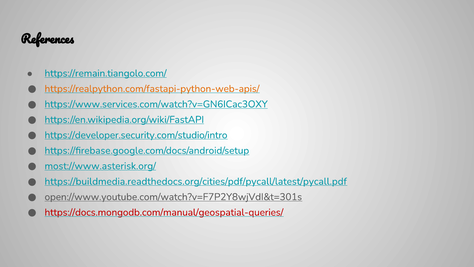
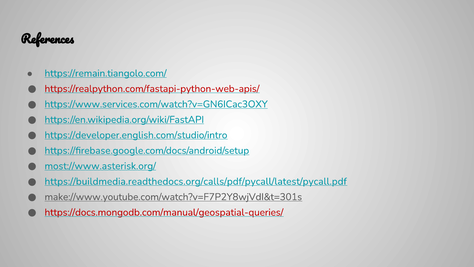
https://realpython.com/fastapi-python-web-apis/ colour: orange -> red (152, 89)
https://developer.security.com/studio/intro: https://developer.security.com/studio/intro -> https://developer.english.com/studio/intro (136, 135)
https://buildmedia.readthedocs.org/cities/pdf/pycall/latest/pycall.pdf: https://buildmedia.readthedocs.org/cities/pdf/pycall/latest/pycall.pdf -> https://buildmedia.readthedocs.org/calls/pdf/pycall/latest/pycall.pdf (196, 181)
open://www.youtube.com/watch?v=F7P2Y8wjVdI&t=301s: open://www.youtube.com/watch?v=F7P2Y8wjVdI&t=301s -> make://www.youtube.com/watch?v=F7P2Y8wjVdI&t=301s (173, 197)
